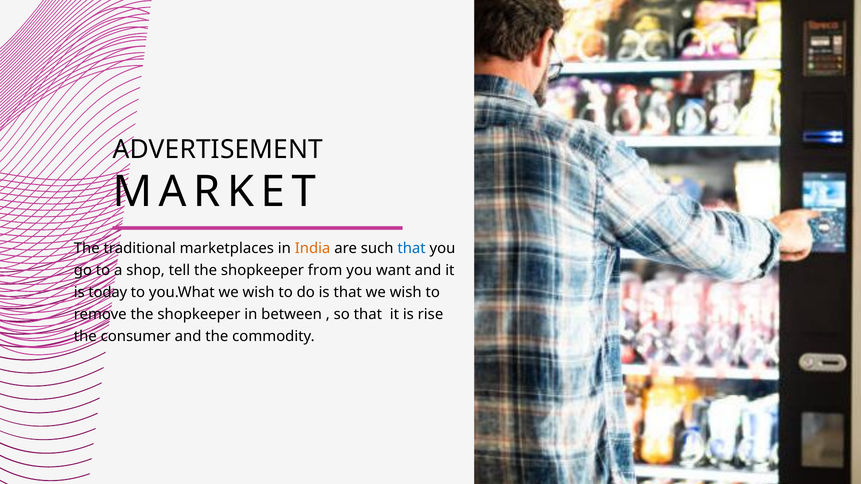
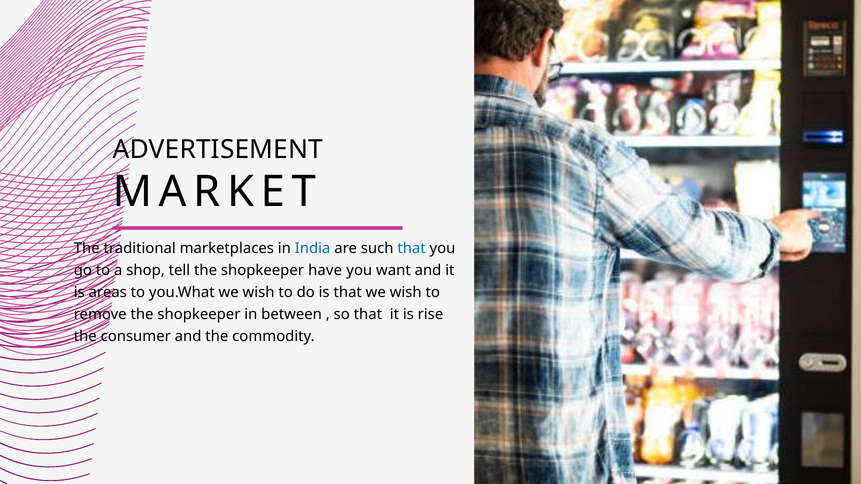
India colour: orange -> blue (313, 249)
from: from -> have (325, 271)
today: today -> areas (108, 293)
